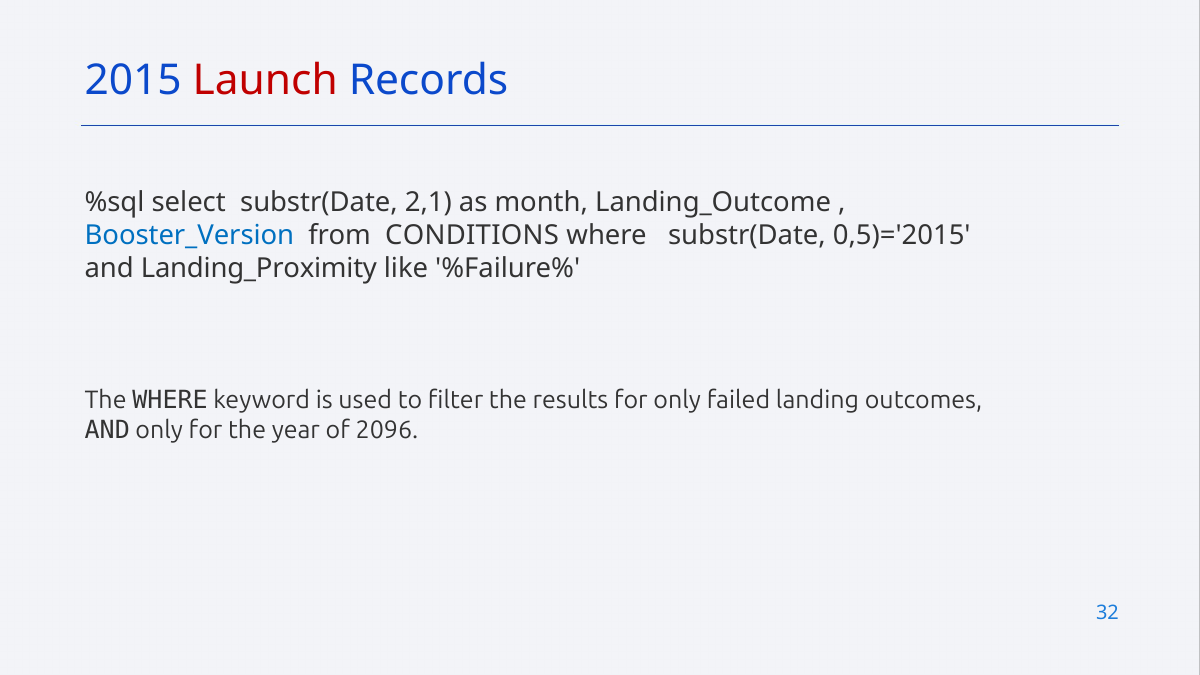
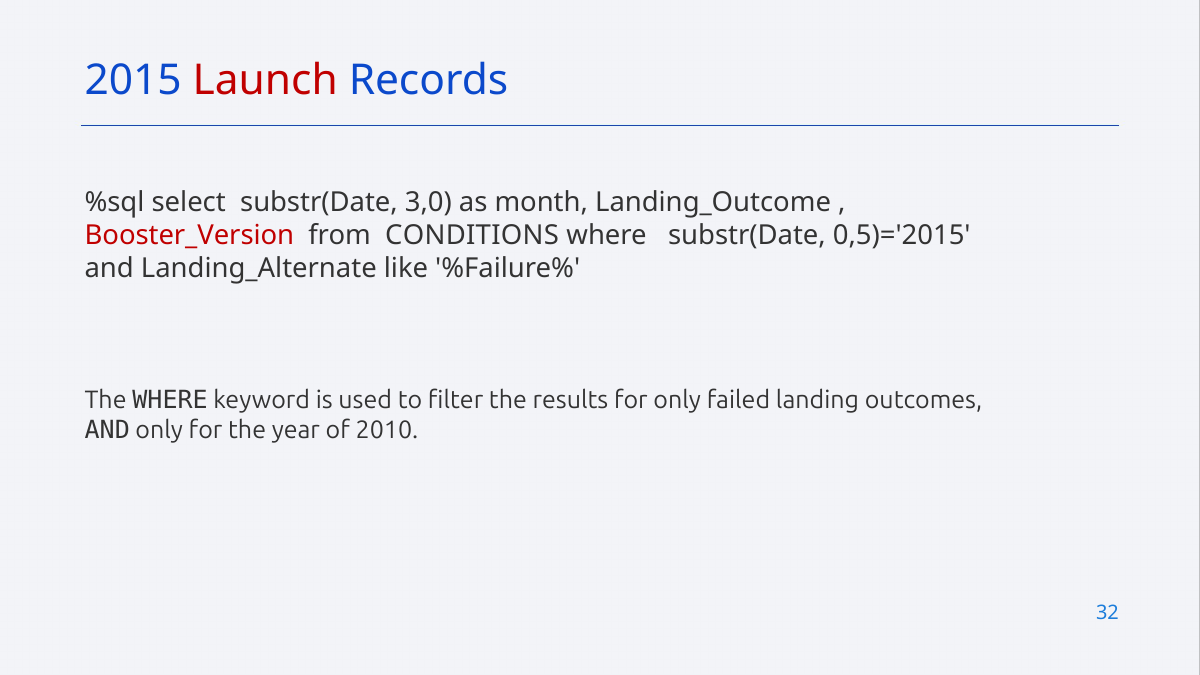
2,1: 2,1 -> 3,0 (428, 202)
Booster_Version colour: blue -> red (189, 235)
Landing_Proximity: Landing_Proximity -> Landing_Alternate (259, 268)
2096: 2096 -> 2010 (387, 431)
